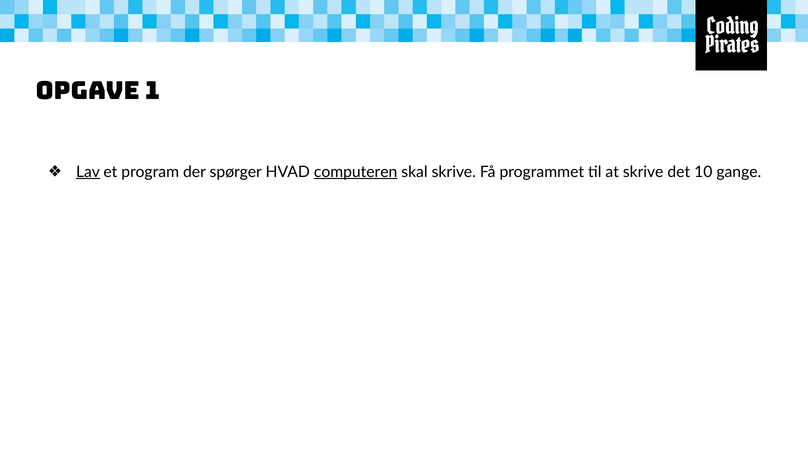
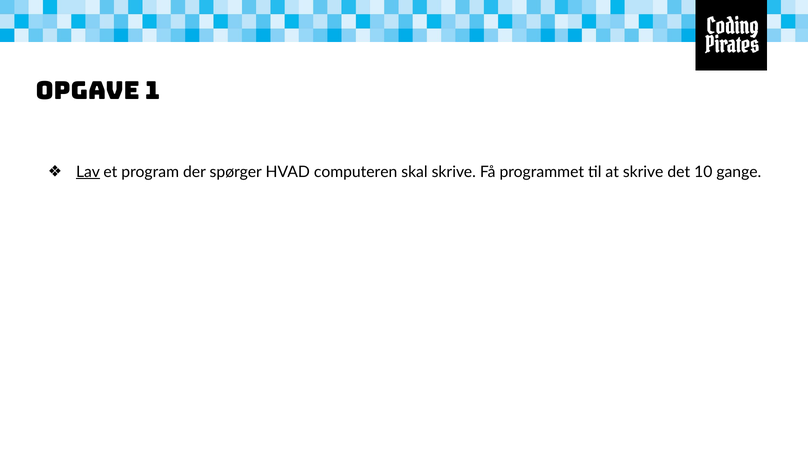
computeren underline: present -> none (356, 172)
